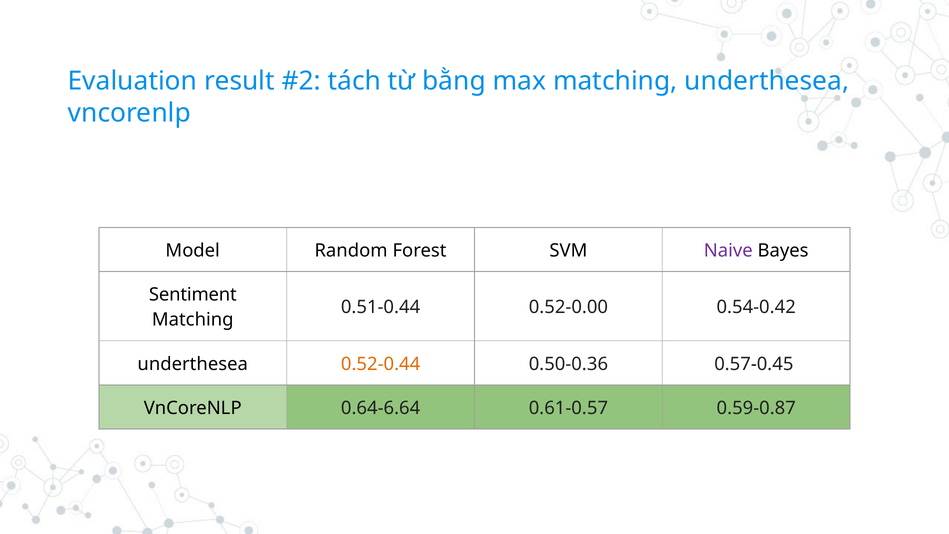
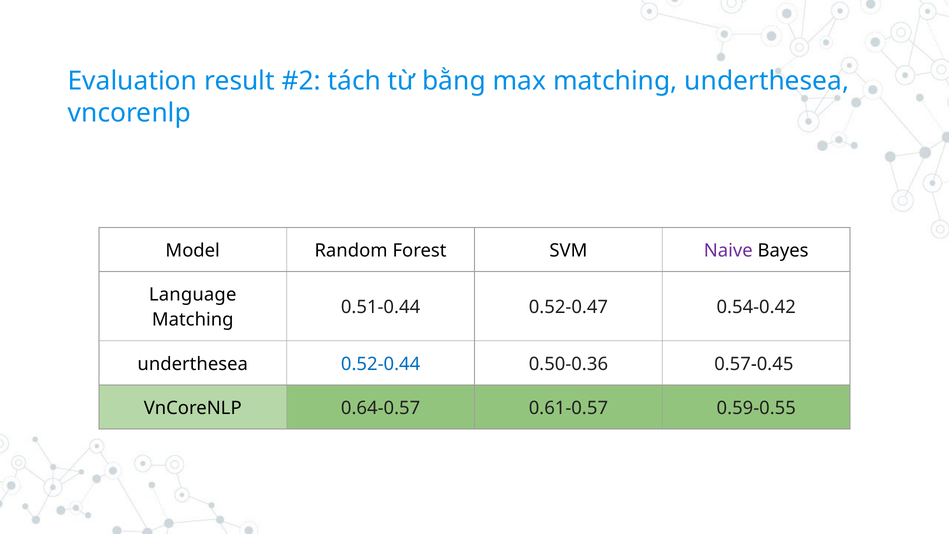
Sentiment: Sentiment -> Language (193, 295)
0.52-0.00: 0.52-0.00 -> 0.52-0.47 (568, 307)
0.52-0.44 colour: orange -> blue (381, 364)
0.64-6.64: 0.64-6.64 -> 0.64-0.57 (381, 408)
0.59-0.87: 0.59-0.87 -> 0.59-0.55 (756, 408)
